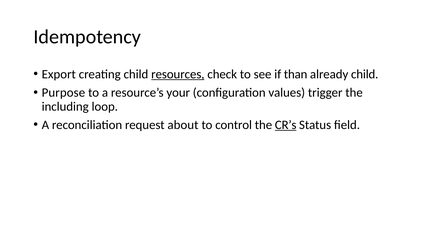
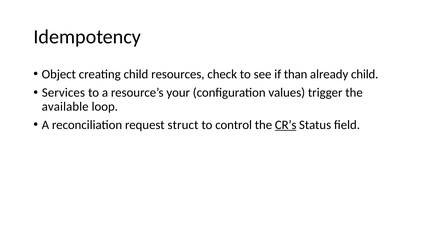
Export: Export -> Object (59, 74)
resources underline: present -> none (178, 74)
Purpose: Purpose -> Services (63, 93)
including: including -> available (65, 106)
about: about -> struct (183, 125)
